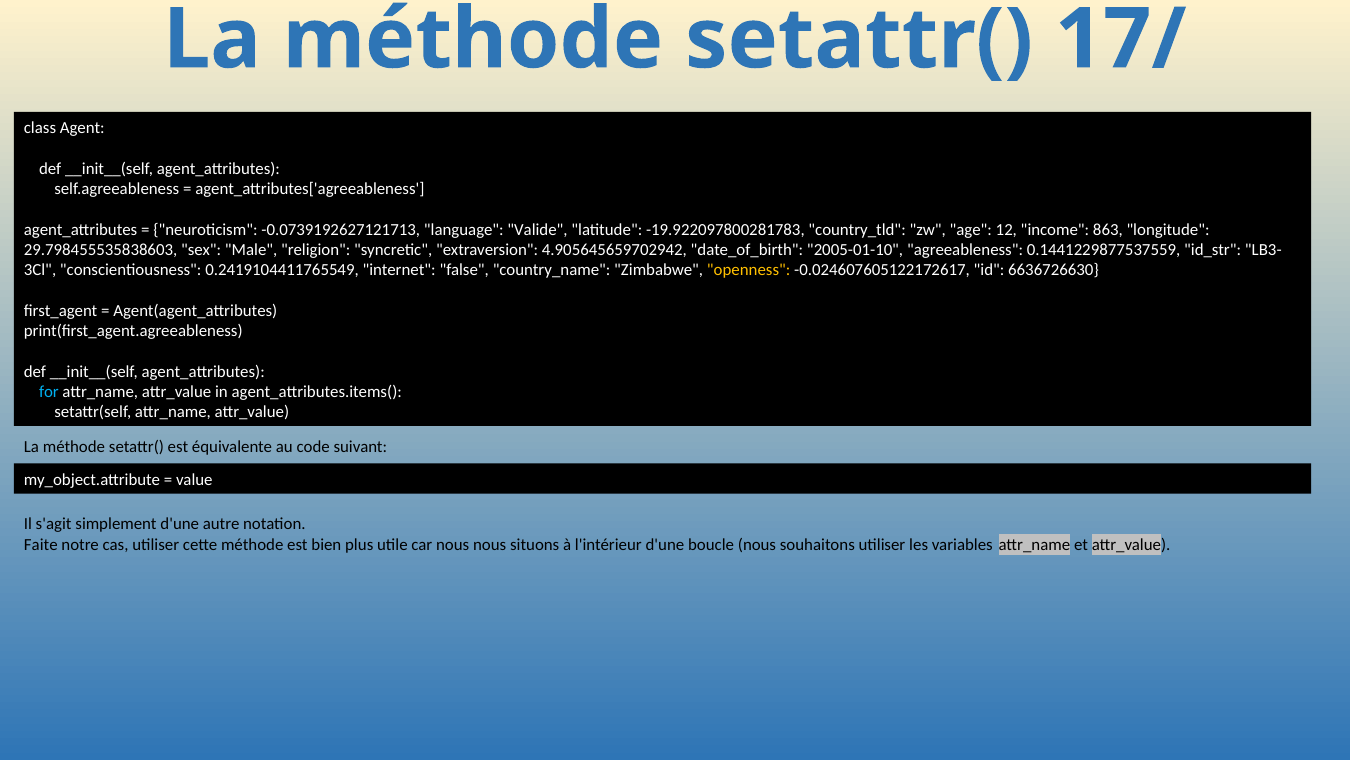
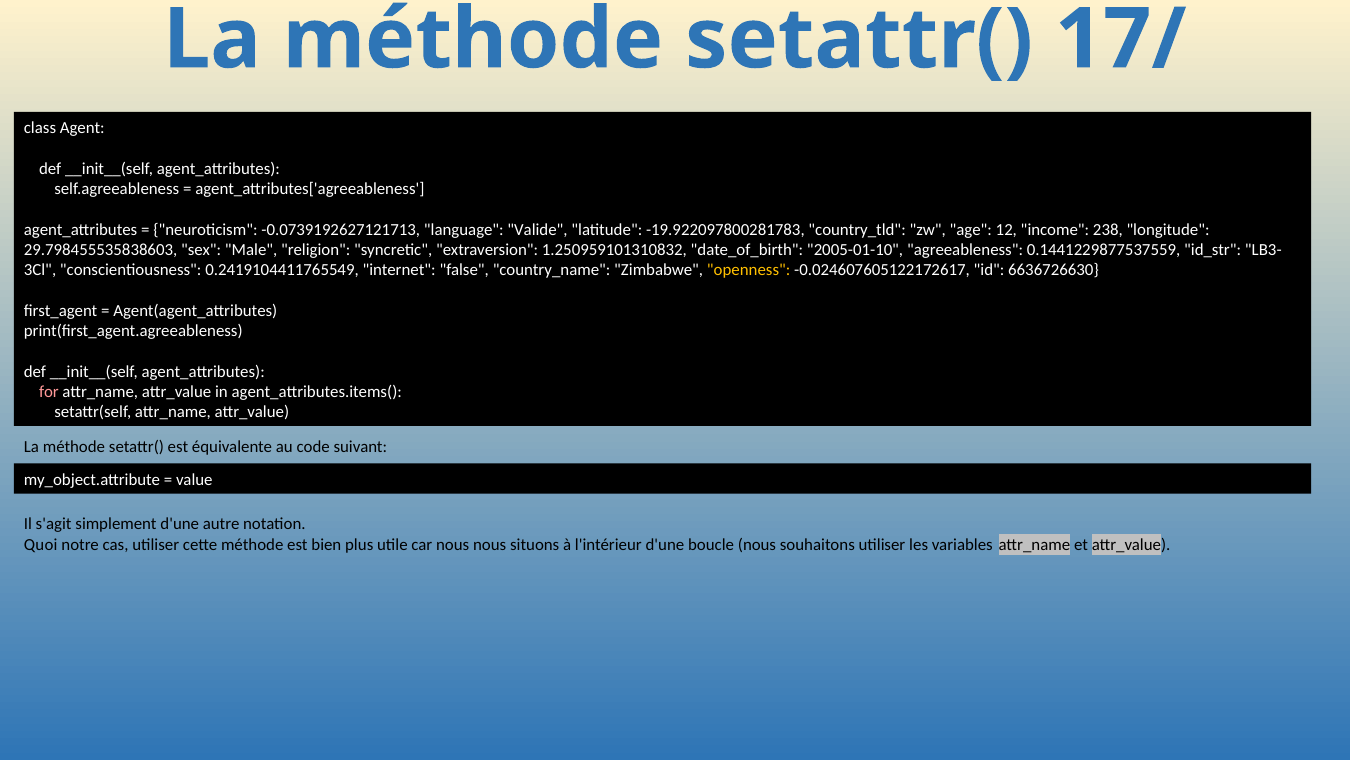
863: 863 -> 238 (1108, 229)
4.905645659702942: 4.905645659702942 -> 1.250959101310832 (614, 250)
for colour: light blue -> pink (49, 391)
Faite: Faite -> Quoi (41, 544)
